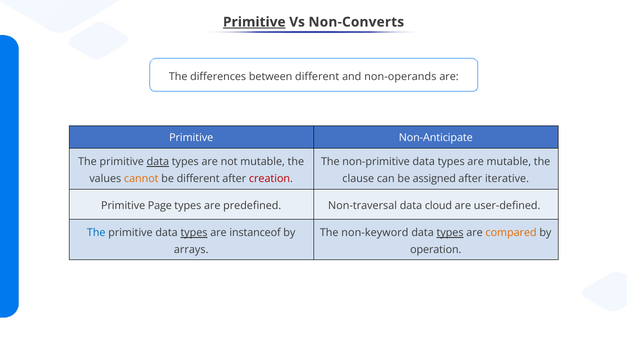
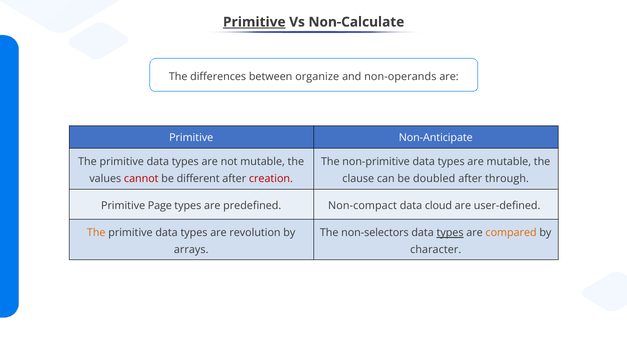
Non-Converts: Non-Converts -> Non-Calculate (356, 22)
between different: different -> organize (317, 77)
data underline: present -> none (158, 162)
cannot colour: orange -> red (141, 179)
assigned: assigned -> doubled (434, 179)
iterative: iterative -> through (507, 179)
Non-traversal: Non-traversal -> Non-compact (363, 206)
The colour: blue -> orange (96, 233)
types underline: present -> none (194, 233)
instanceof: instanceof -> revolution (255, 233)
non-keyword: non-keyword -> non-selectors (375, 233)
operation: operation -> character (436, 249)
